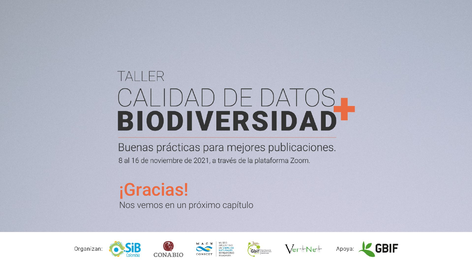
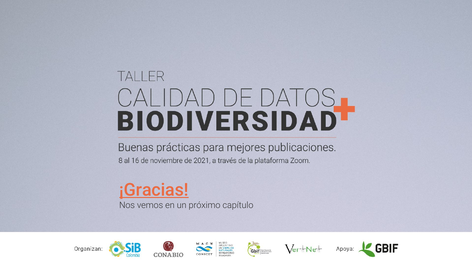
¡Gracias underline: none -> present (154, 190)
